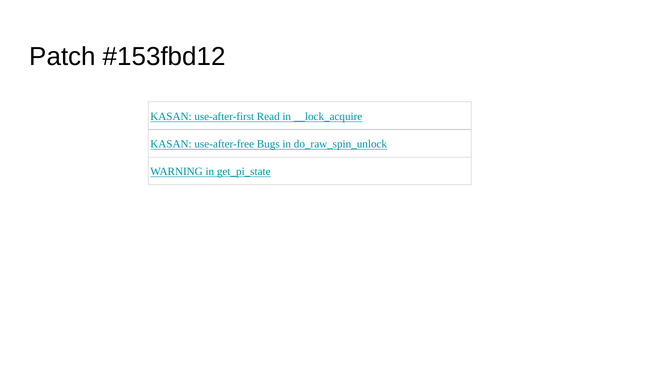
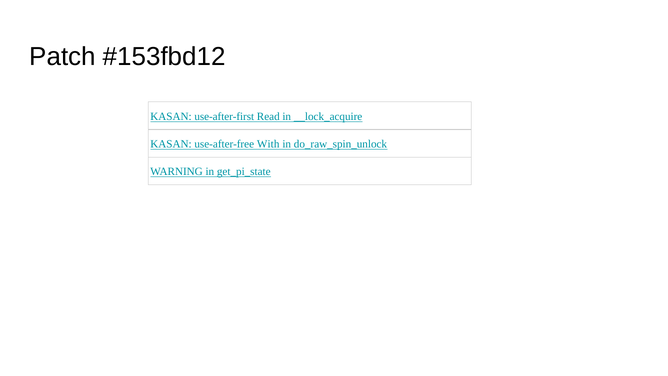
Bugs: Bugs -> With (268, 144)
